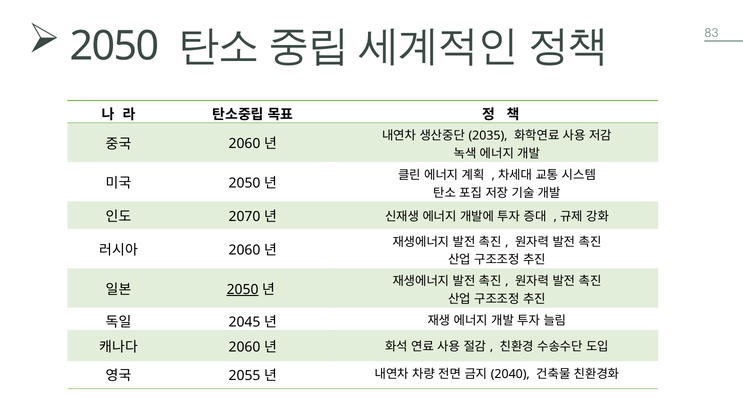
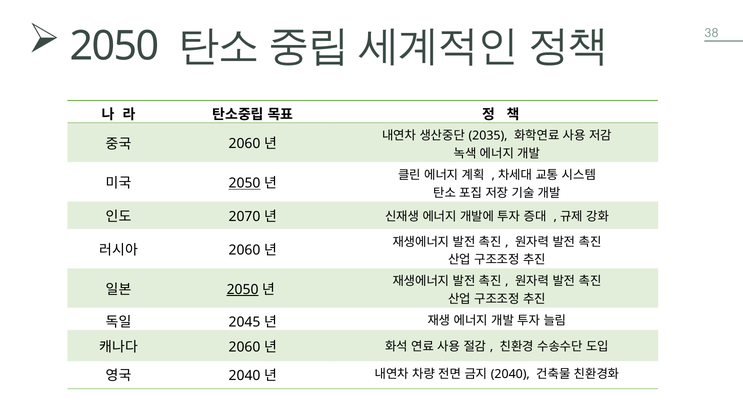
83: 83 -> 38 (711, 33)
2050 underline: none -> present (245, 183)
2055: 2055 -> 2040 (245, 376)
